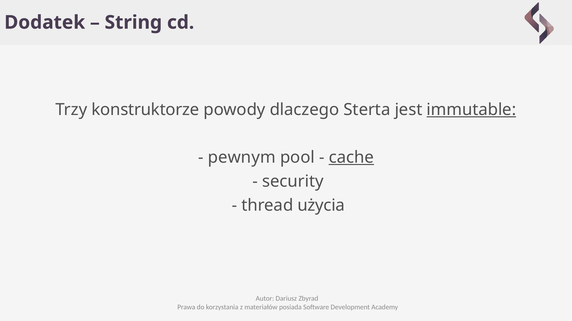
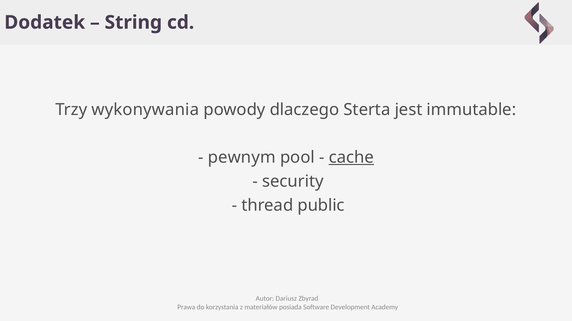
konstruktorze: konstruktorze -> wykonywania (145, 110)
immutable underline: present -> none (471, 110)
użycia: użycia -> public (321, 206)
